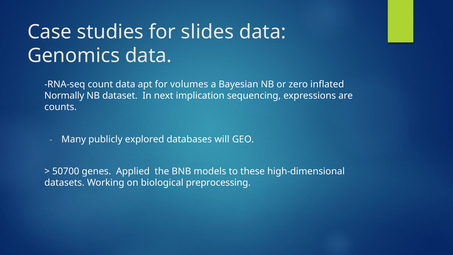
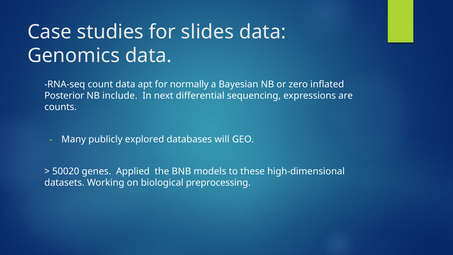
volumes: volumes -> normally (189, 84)
Normally: Normally -> Posterior (64, 96)
dataset: dataset -> include (120, 96)
implication: implication -> differential (200, 96)
50700: 50700 -> 50020 (66, 171)
